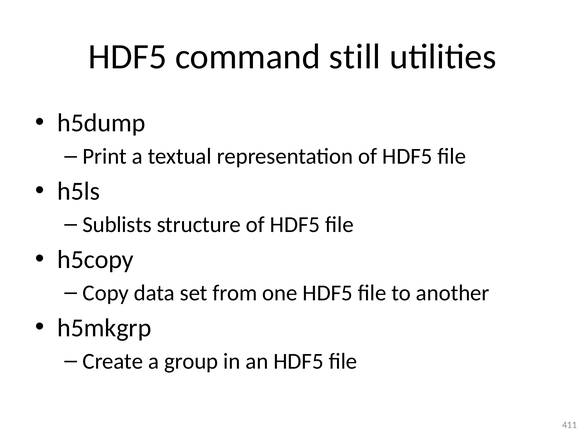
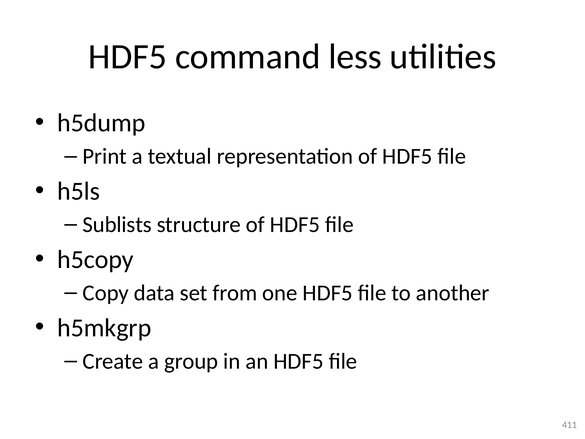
still: still -> less (355, 57)
